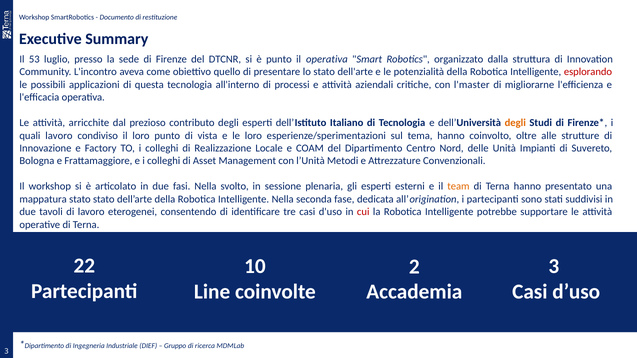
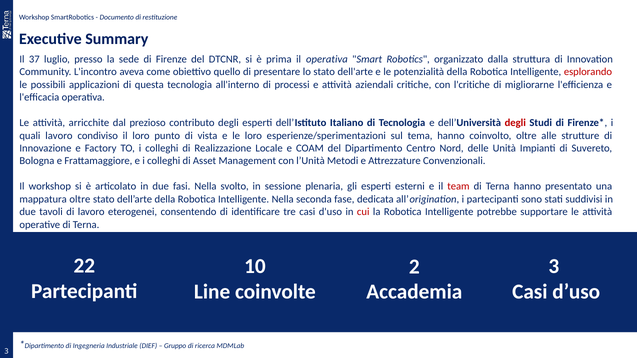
53: 53 -> 37 (34, 59)
è punto: punto -> prima (279, 59)
l'master: l'master -> l'critiche (472, 85)
degli colour: orange -> red (515, 123)
team colour: orange -> red (458, 187)
mappatura stato: stato -> oltre (80, 199)
